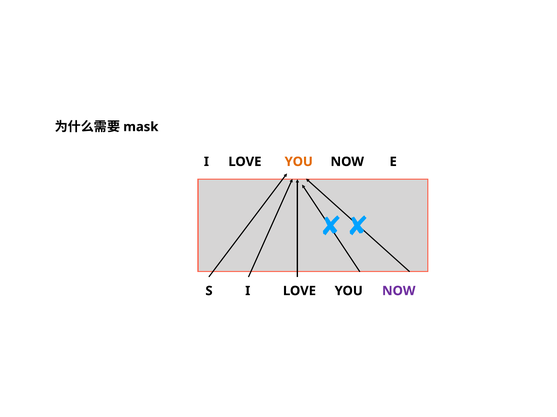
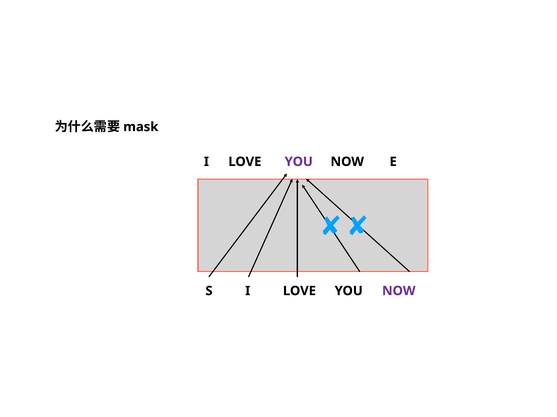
YOU colour: orange -> purple (299, 162)
